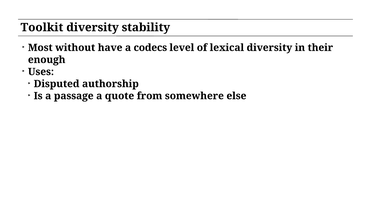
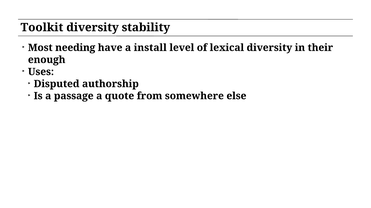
without: without -> needing (75, 48)
codecs: codecs -> install (150, 48)
